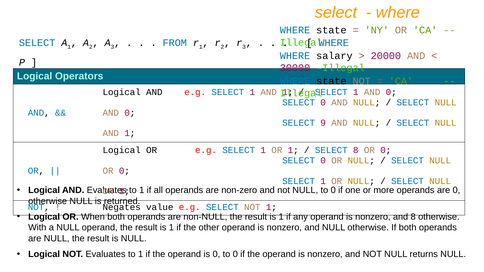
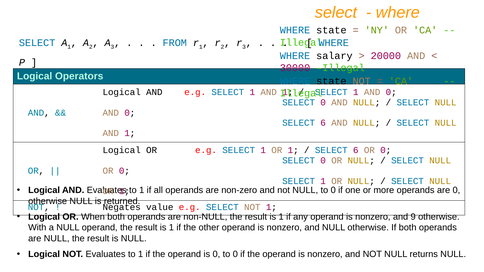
9: 9 -> 6 (323, 123)
8: 8 -> 6 (356, 150)
and 8: 8 -> 9 (413, 217)
